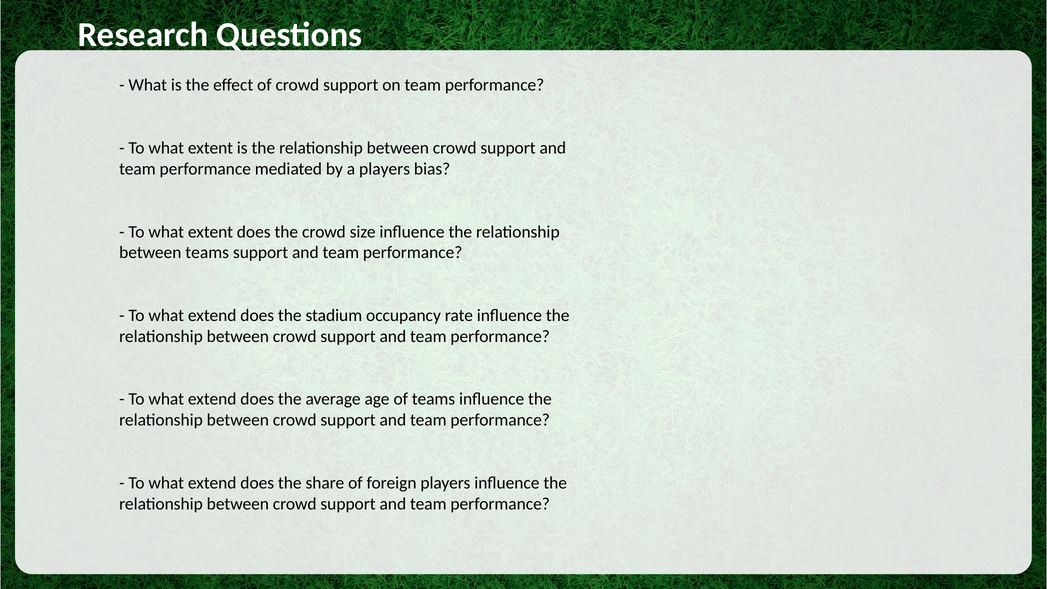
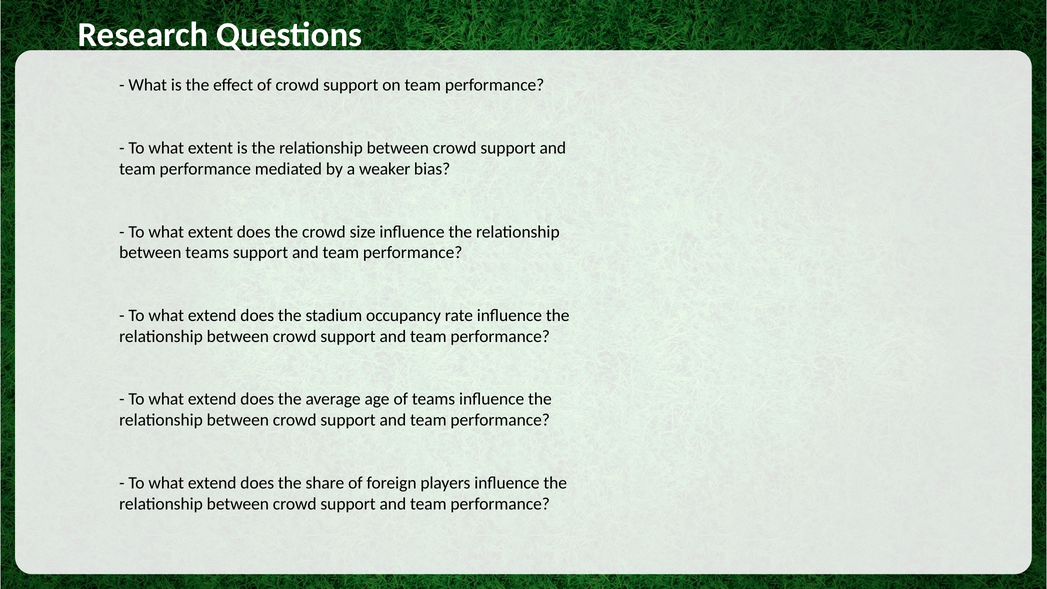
a players: players -> weaker (385, 169)
